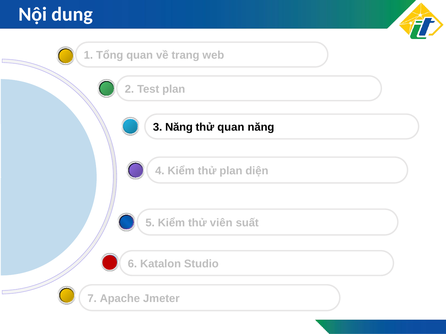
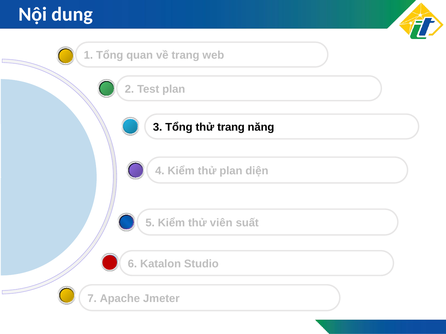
3 Năng: Năng -> Tổng (179, 127)
thử quan: quan -> trang (231, 127)
